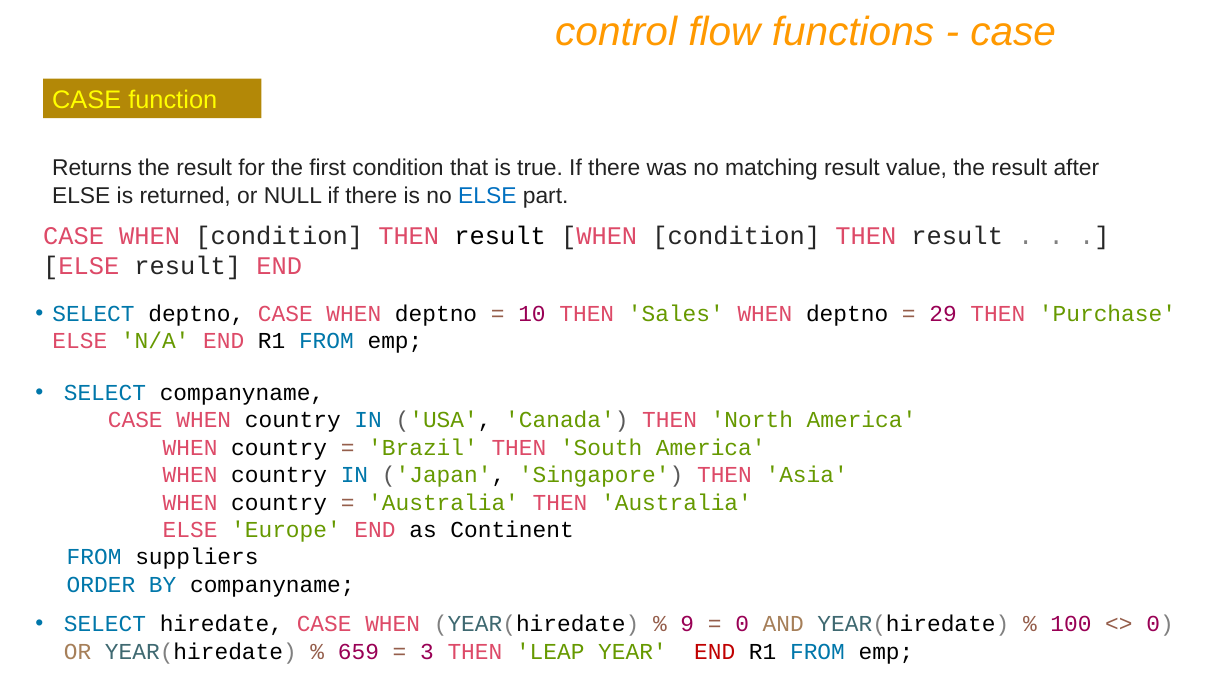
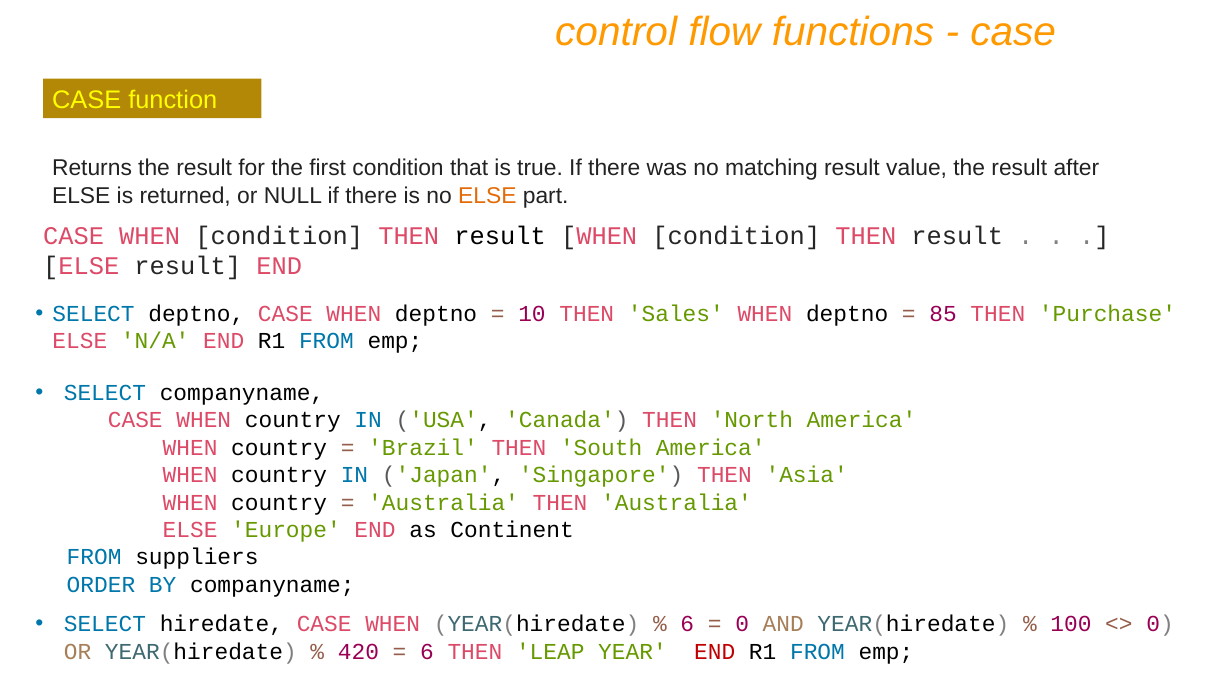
ELSE colour: blue -> orange (487, 196)
29: 29 -> 85 (943, 314)
9: 9 -> 6 (687, 624)
659: 659 -> 420 (358, 652)
3: 3 -> 6 (427, 652)
